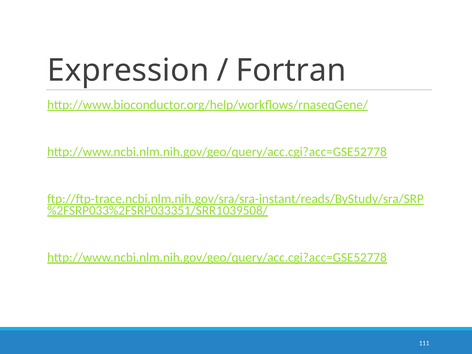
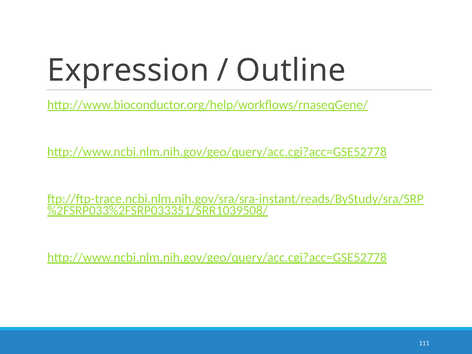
Fortran: Fortran -> Outline (291, 71)
